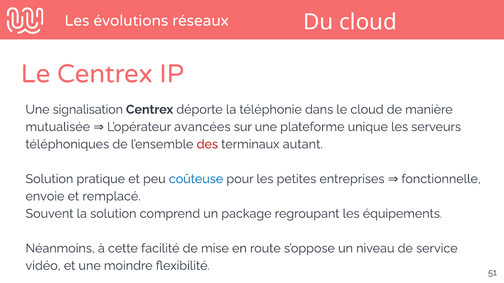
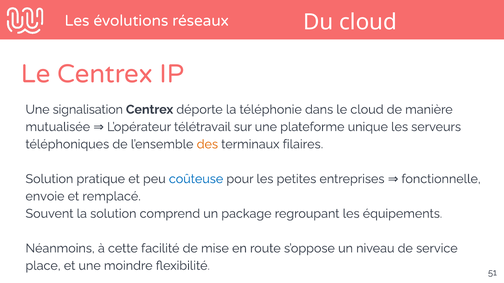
avancées: avancées -> télétravail (202, 127)
des colour: red -> orange (207, 144)
autant: autant -> filaires (303, 144)
vidéo: vidéo -> place (43, 266)
